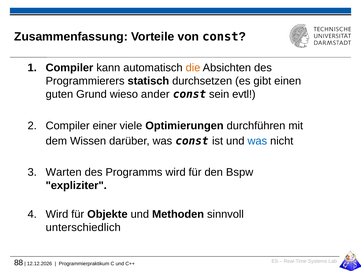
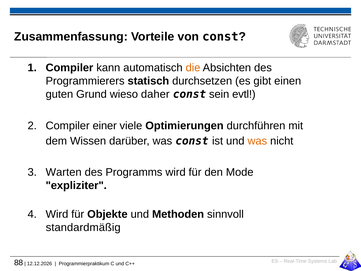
ander: ander -> daher (155, 94)
was colour: blue -> orange (257, 141)
Bspw: Bspw -> Mode (240, 172)
unterschiedlich: unterschiedlich -> standardmäßig (83, 227)
